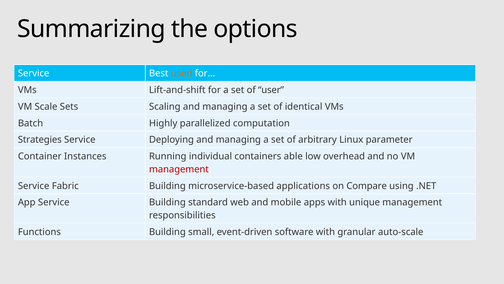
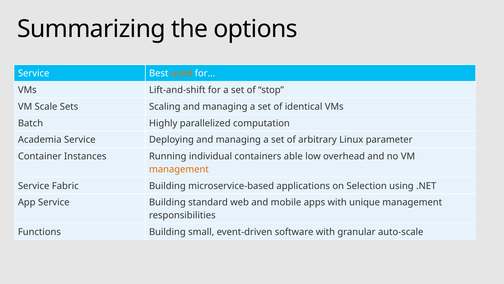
user: user -> stop (271, 90)
Strategies: Strategies -> Academia (40, 140)
management colour: red -> orange (179, 169)
Compare: Compare -> Selection (367, 186)
